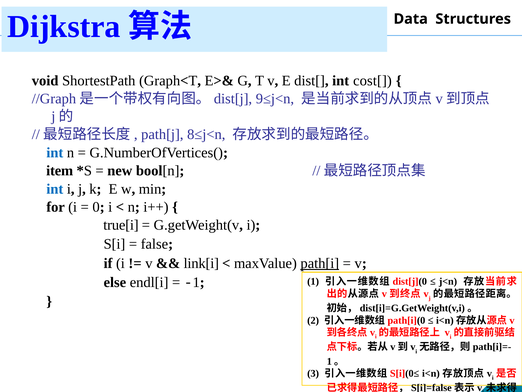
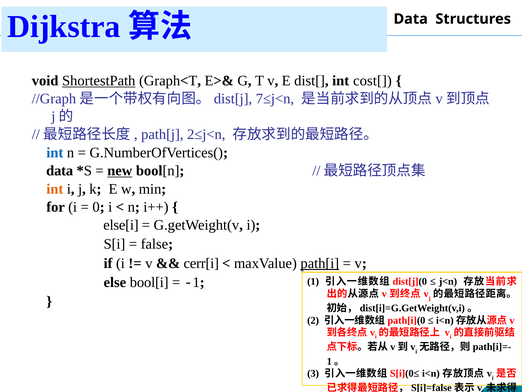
ShortestPath underline: none -> present (99, 81)
9≤j<n: 9≤j<n -> 7≤j<n (275, 99)
8≤j<n: 8≤j<n -> 2≤j<n (206, 134)
item: item -> data (60, 171)
new underline: none -> present (120, 171)
int colour: blue -> orange (55, 189)
true[i: true[i -> else[i (121, 225)
link[i: link[i -> cerr[i (201, 263)
endl[i: endl[i -> bool[i (149, 282)
